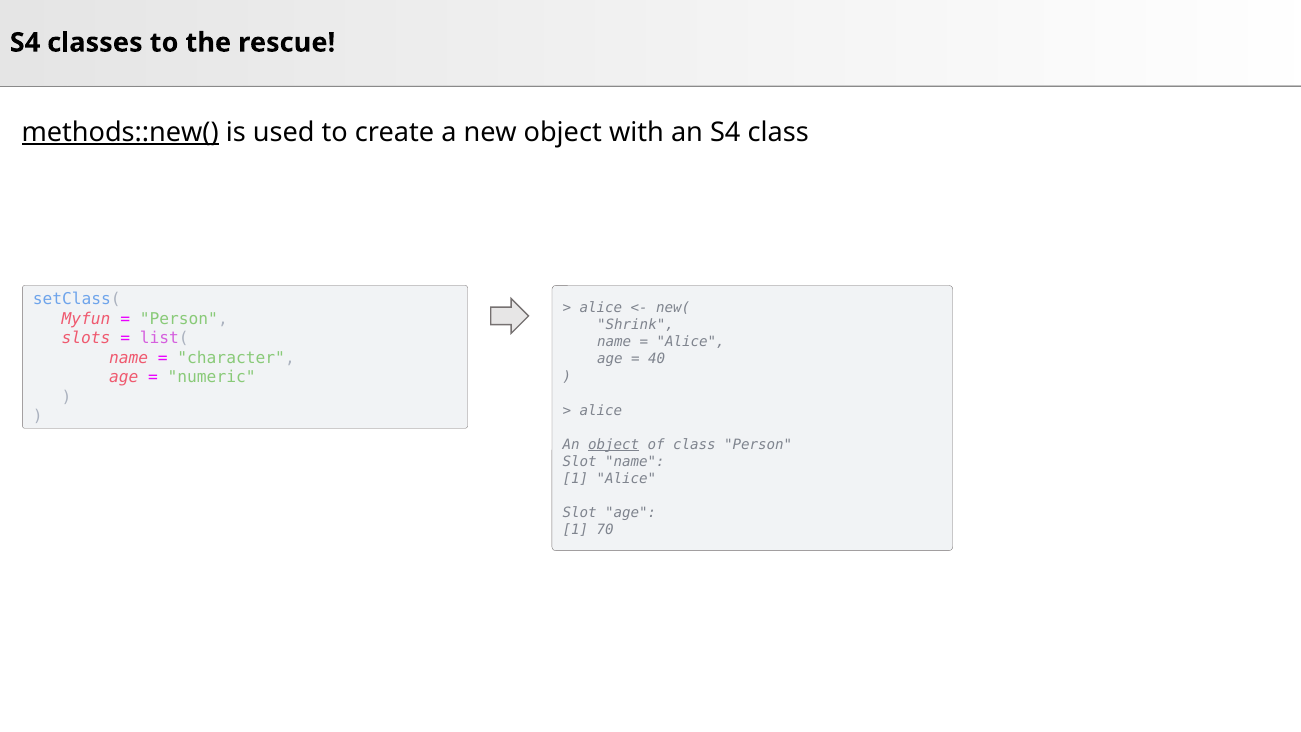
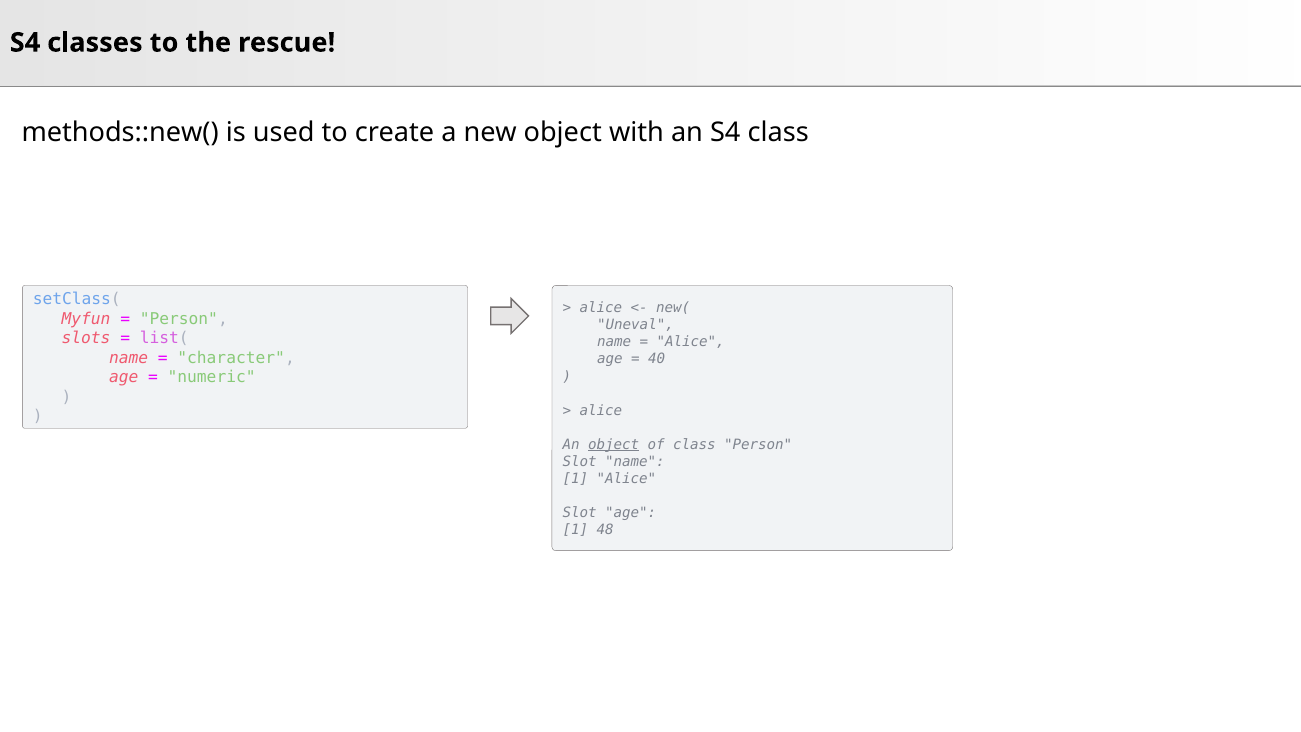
methods::new( underline: present -> none (120, 133)
Shrink: Shrink -> Uneval (636, 325)
70: 70 -> 48 (605, 530)
